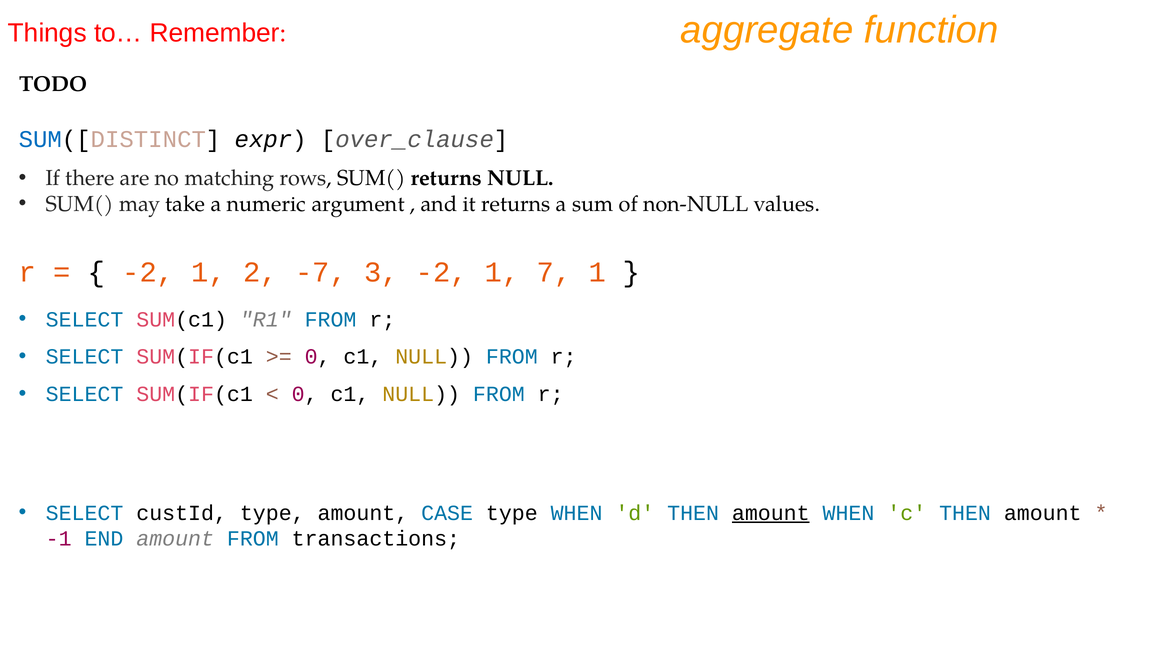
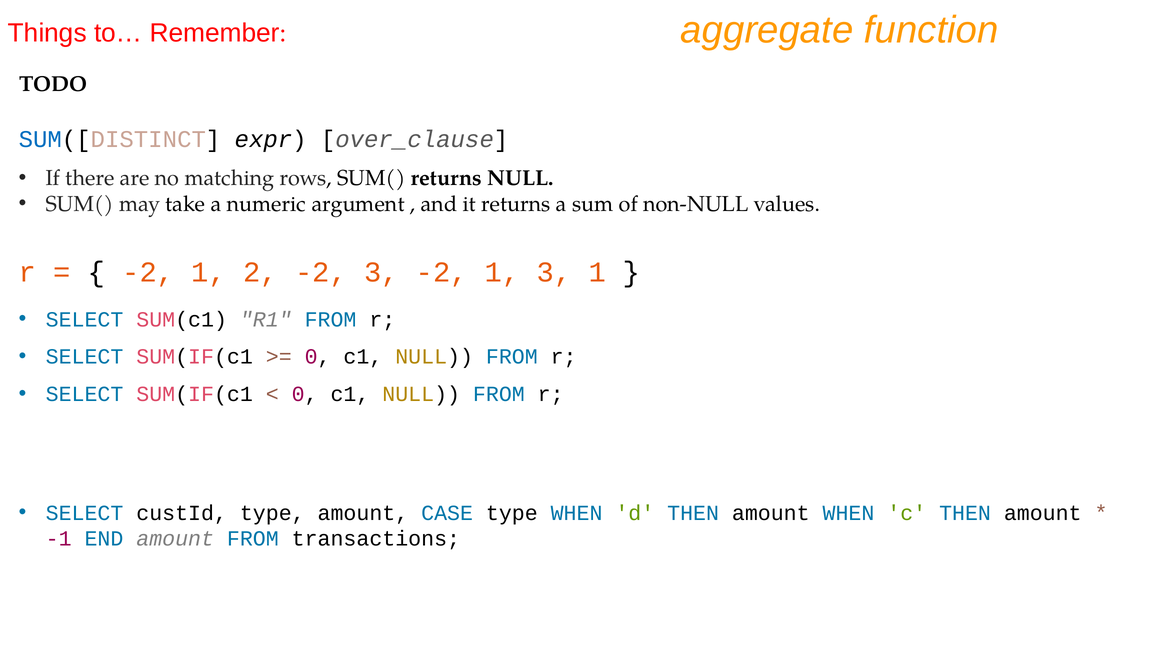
2 -7: -7 -> -2 (321, 272)
1 7: 7 -> 3 (554, 272)
amount underline: present -> none (771, 512)
